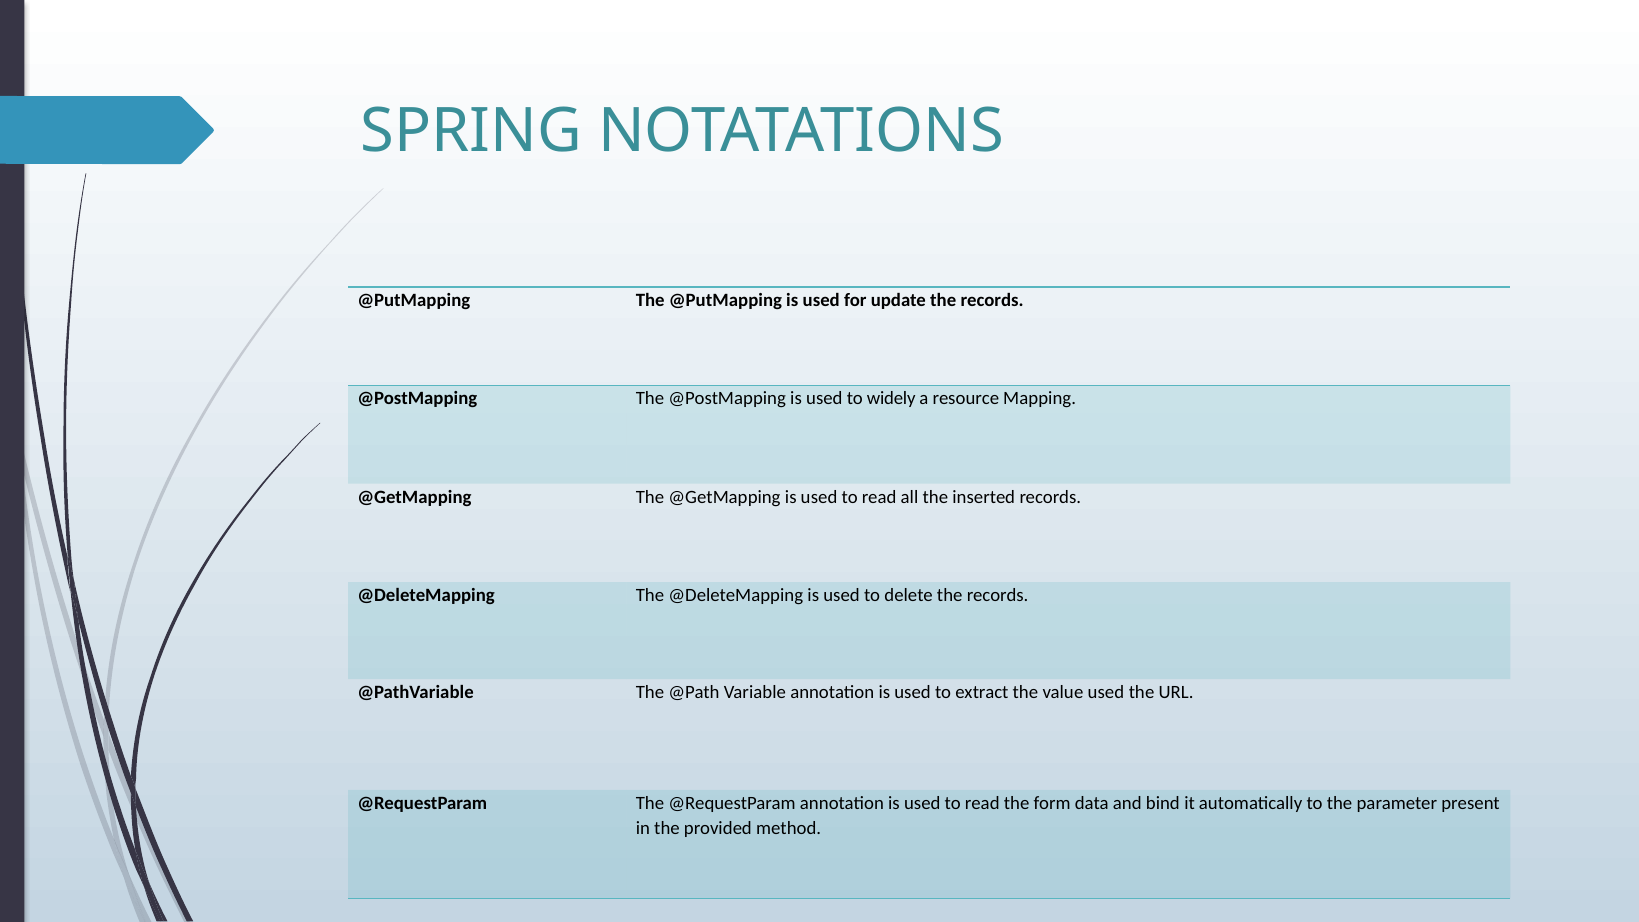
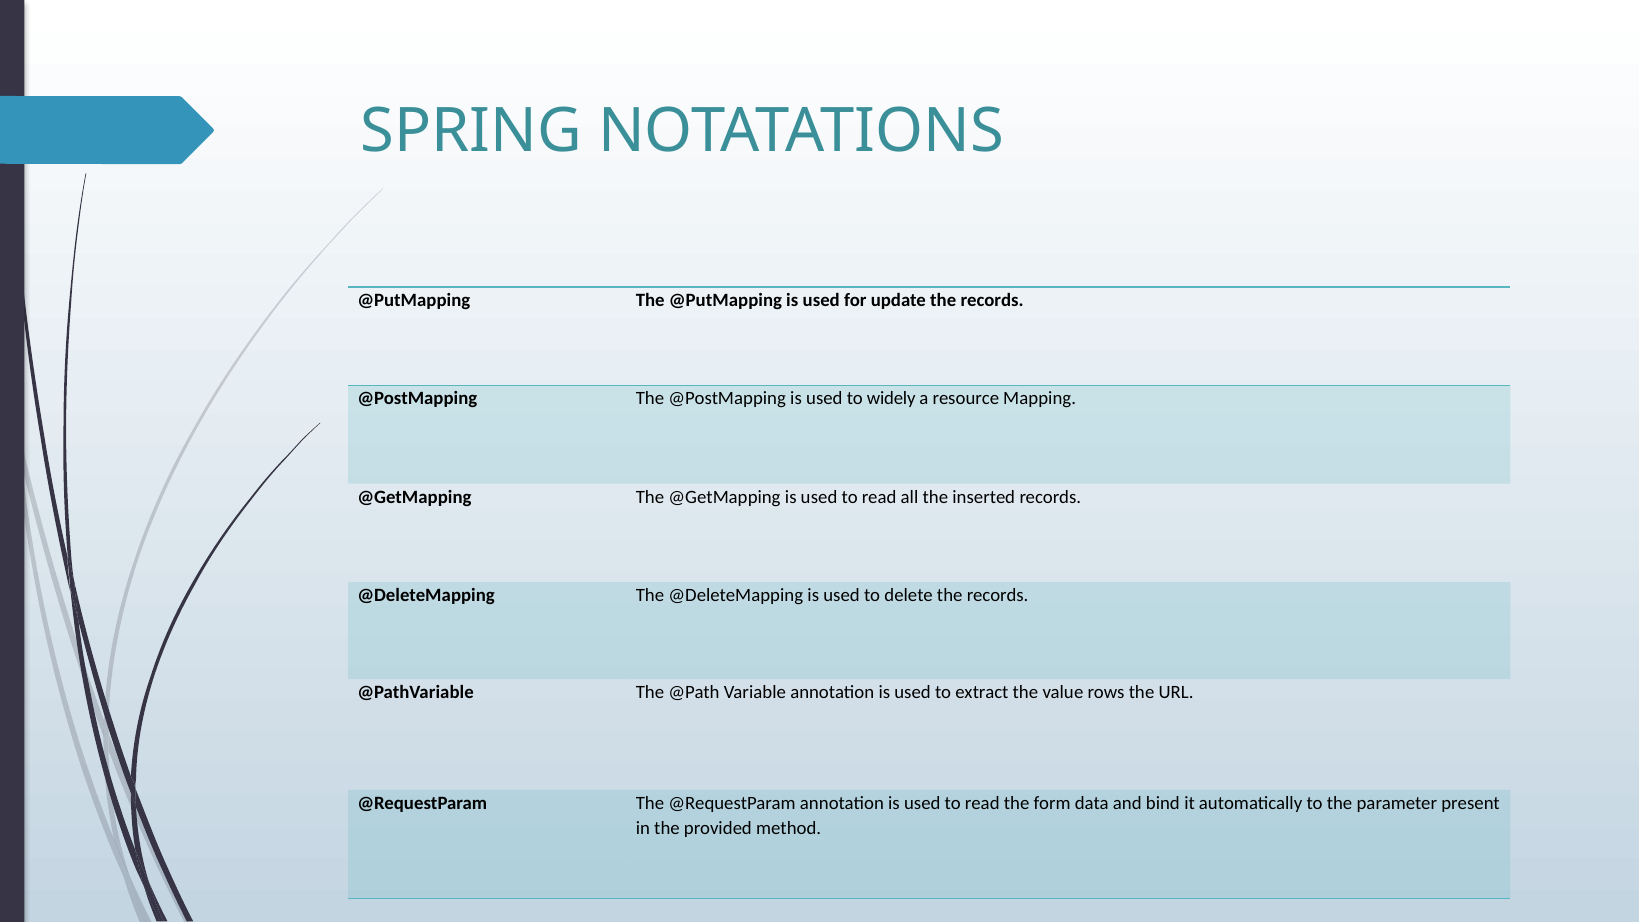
value used: used -> rows (1106, 692)
